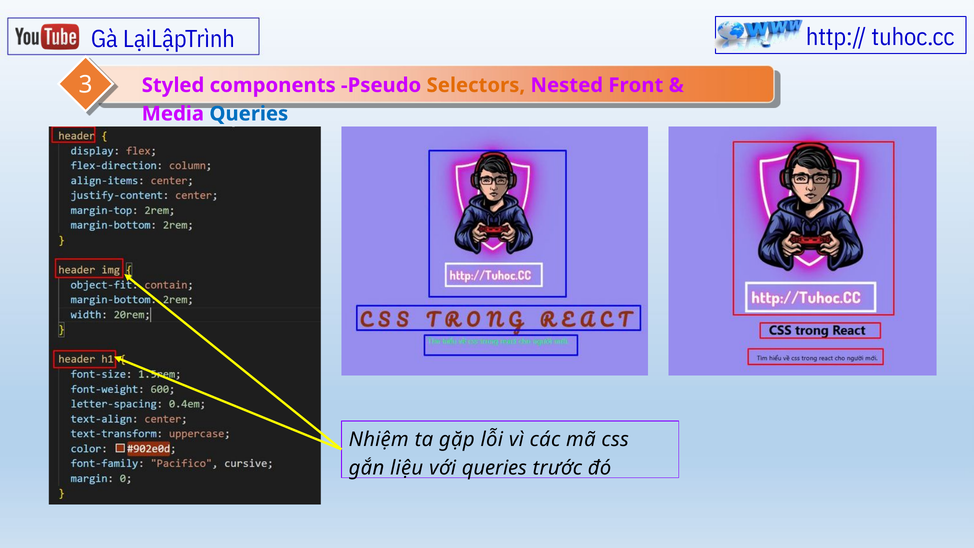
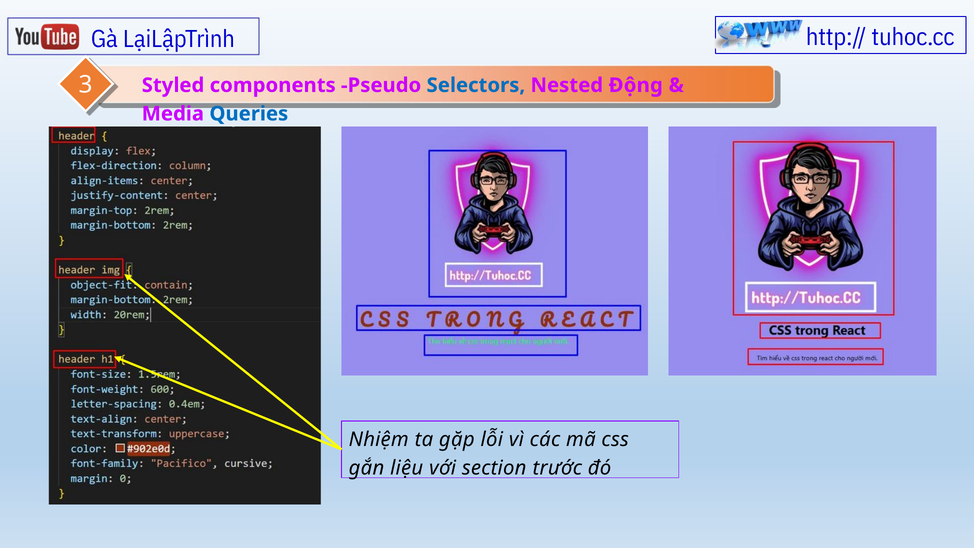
Selectors colour: orange -> blue (476, 85)
Front: Front -> Động (636, 85)
với queries: queries -> section (494, 468)
